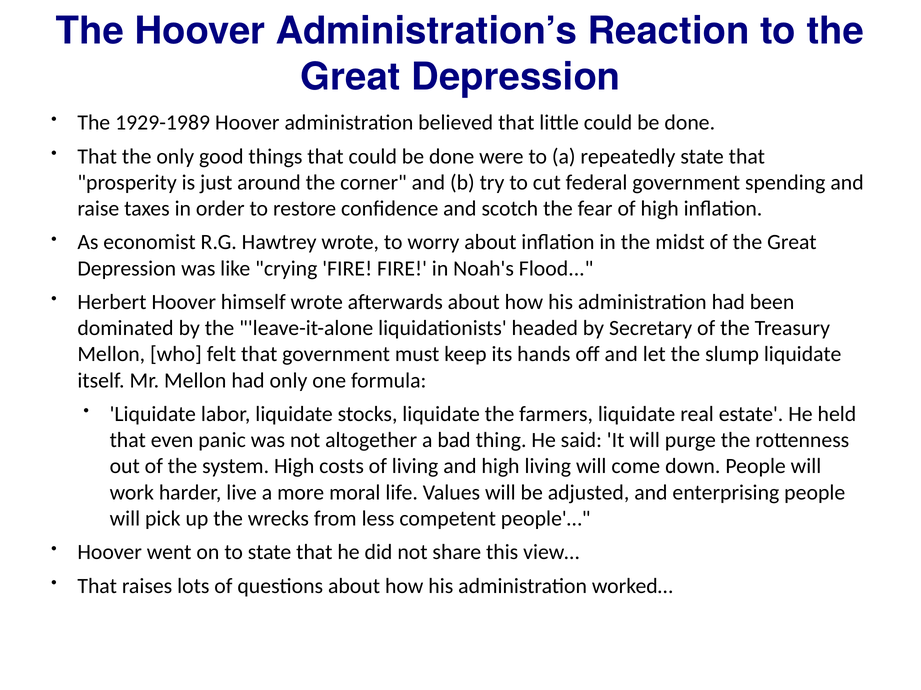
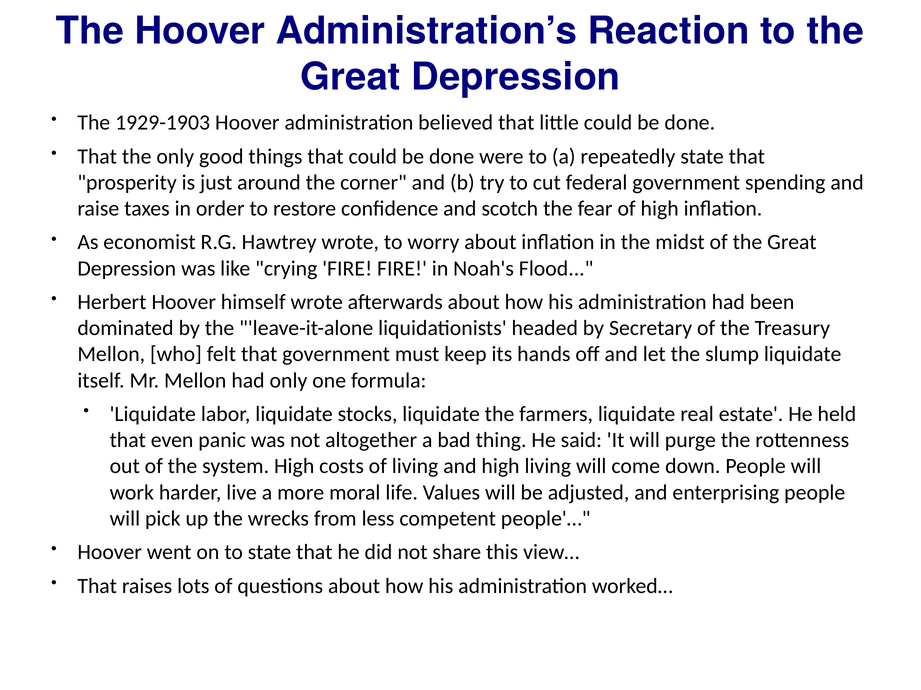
1929-1989: 1929-1989 -> 1929-1903 (163, 123)
